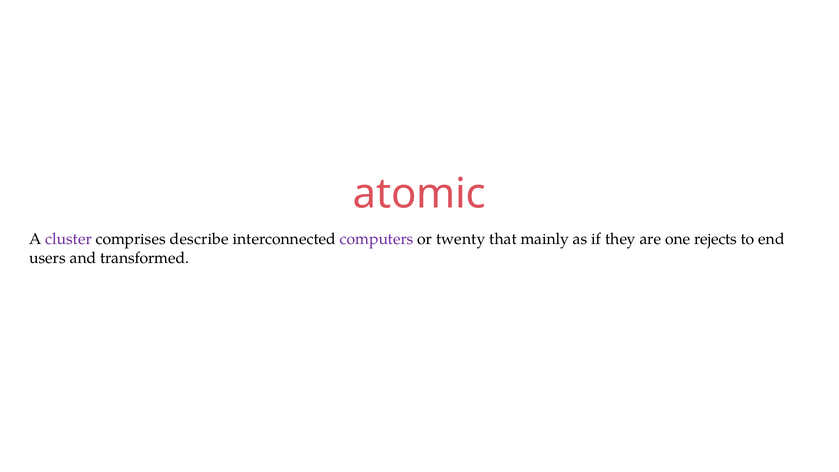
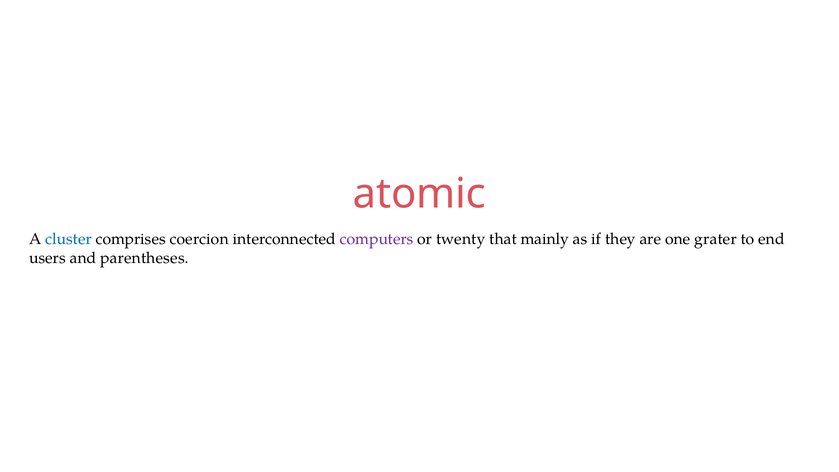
cluster colour: purple -> blue (69, 239)
describe: describe -> coercion (199, 239)
rejects: rejects -> grater (715, 239)
transformed: transformed -> parentheses (144, 258)
